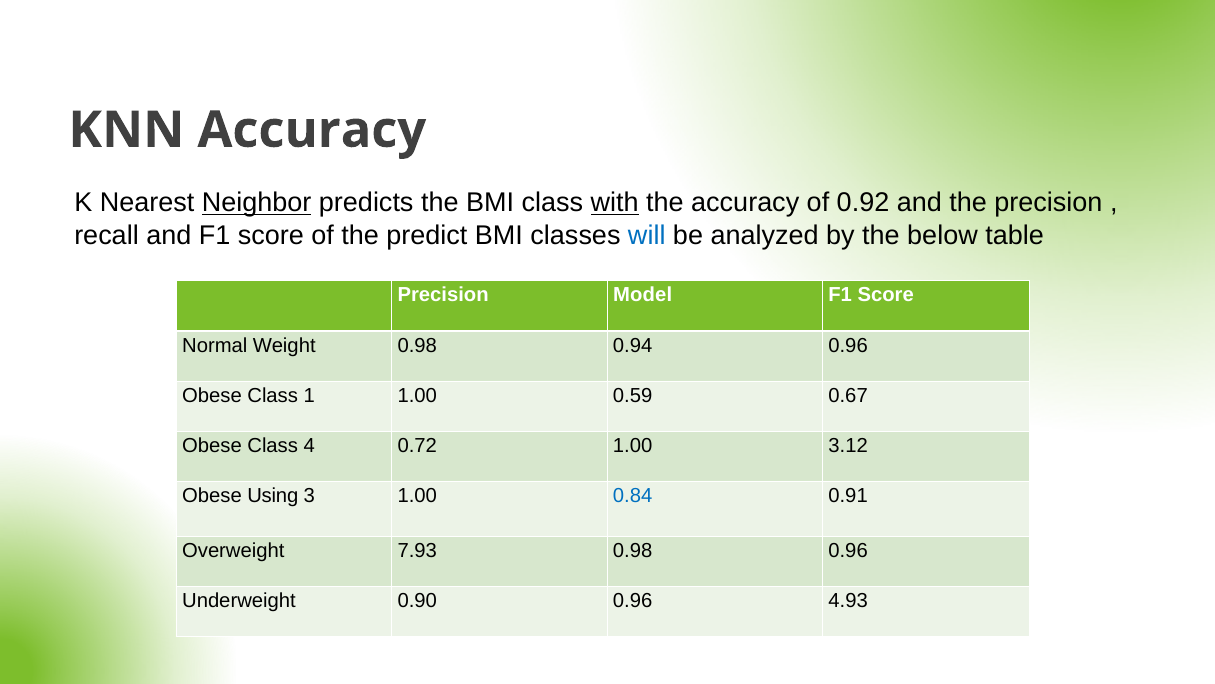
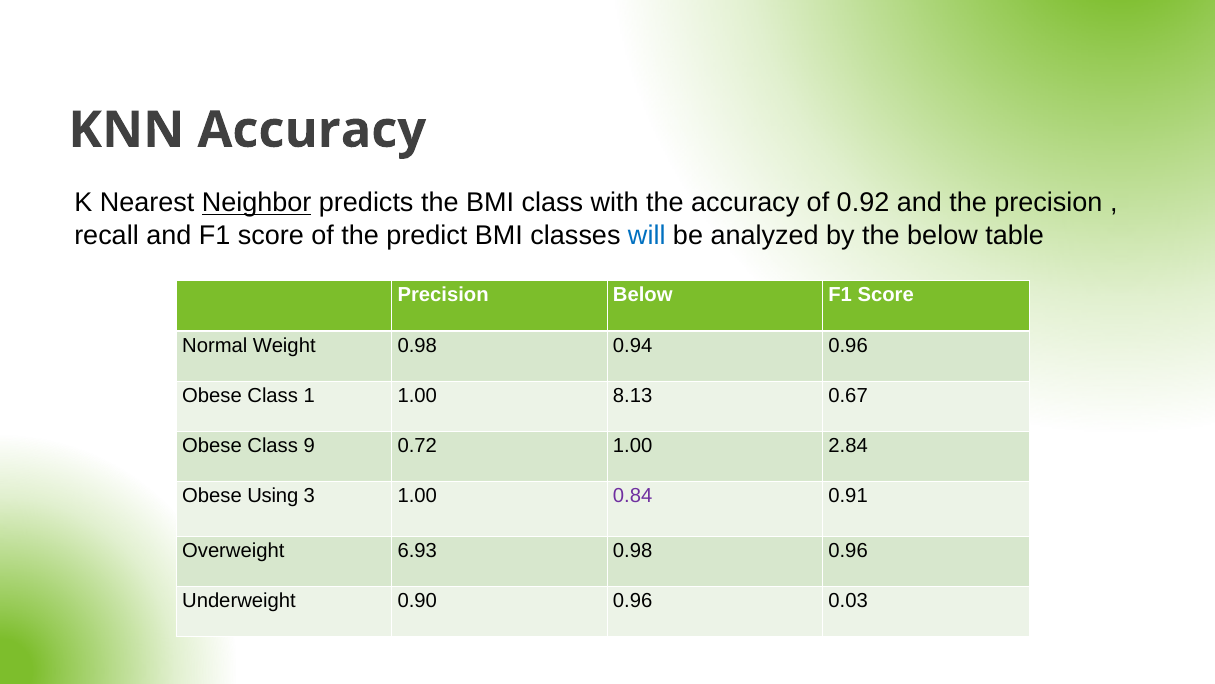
with underline: present -> none (615, 203)
Precision Model: Model -> Below (643, 295)
0.59: 0.59 -> 8.13 (633, 395)
4: 4 -> 9 (309, 445)
3.12: 3.12 -> 2.84 (848, 445)
0.84 colour: blue -> purple (633, 495)
7.93: 7.93 -> 6.93 (417, 550)
4.93: 4.93 -> 0.03 (848, 600)
